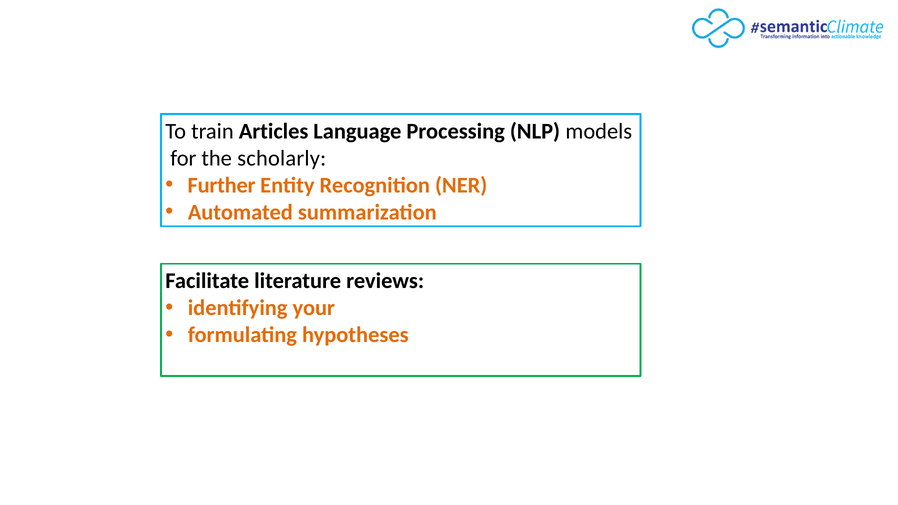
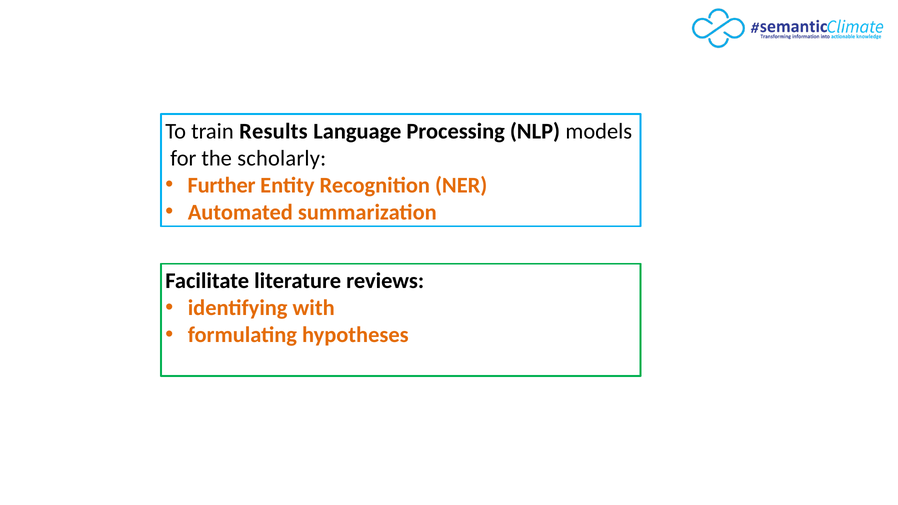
Articles: Articles -> Results (273, 131)
your: your -> with (314, 308)
